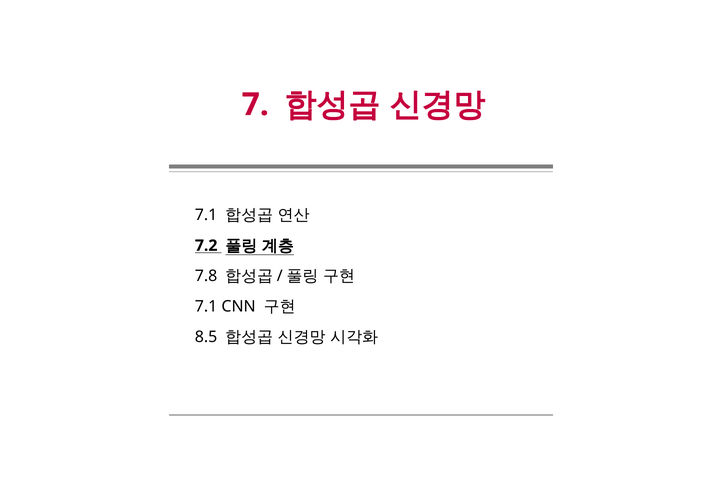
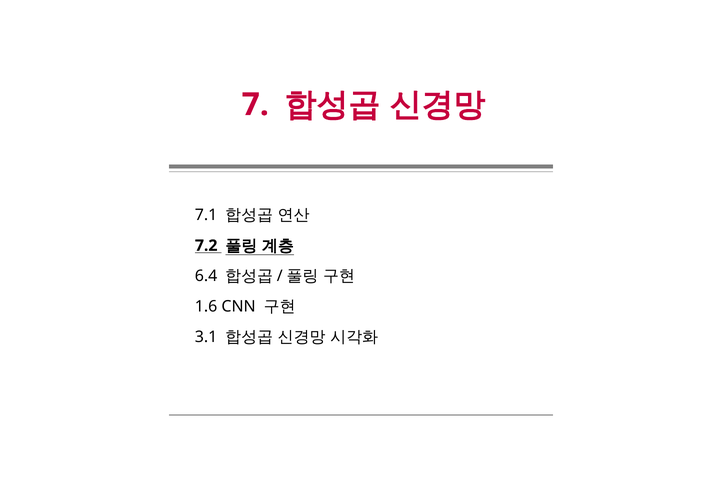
7.8: 7.8 -> 6.4 (206, 276)
7.1: 7.1 -> 1.6 (206, 307)
8.5: 8.5 -> 3.1 (206, 337)
